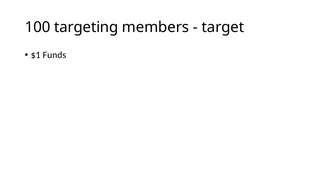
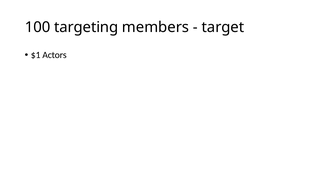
Funds: Funds -> Actors (55, 55)
